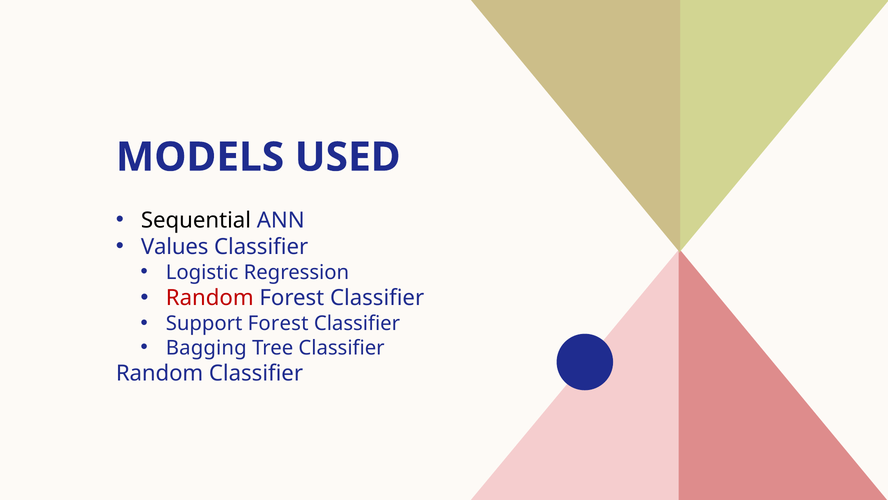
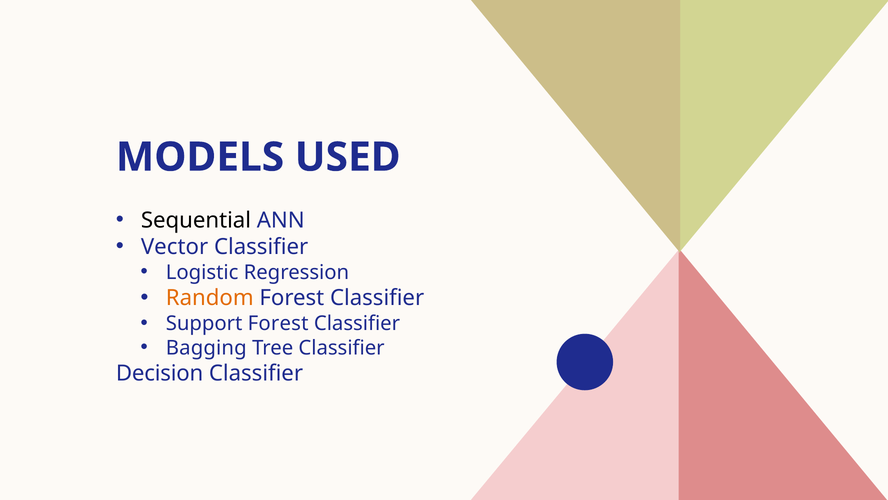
Values: Values -> Vector (175, 247)
Random colour: red -> orange (210, 298)
Random: Random -> Decision (160, 373)
